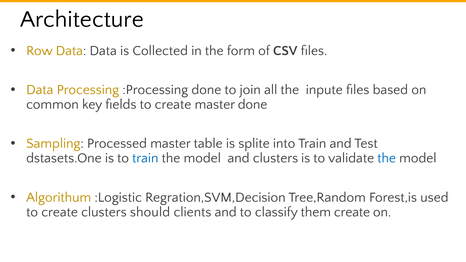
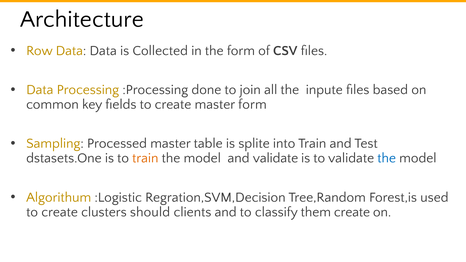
master done: done -> form (252, 104)
train colour: blue -> orange (145, 158)
and clusters: clusters -> validate (276, 158)
